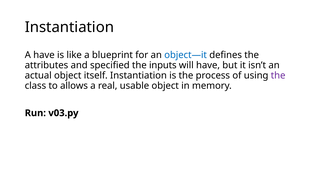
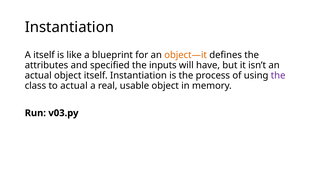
A have: have -> itself (44, 55)
object—it colour: blue -> orange (186, 55)
to allows: allows -> actual (74, 86)
